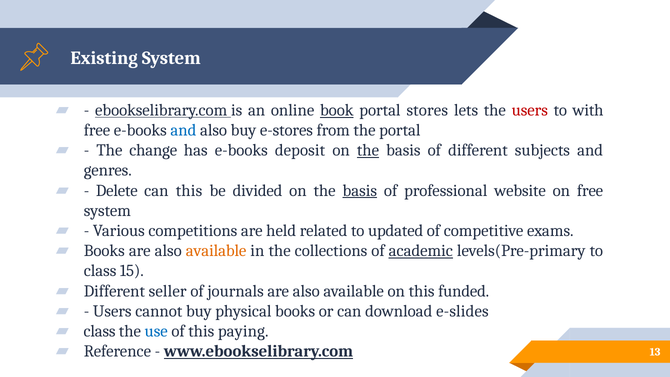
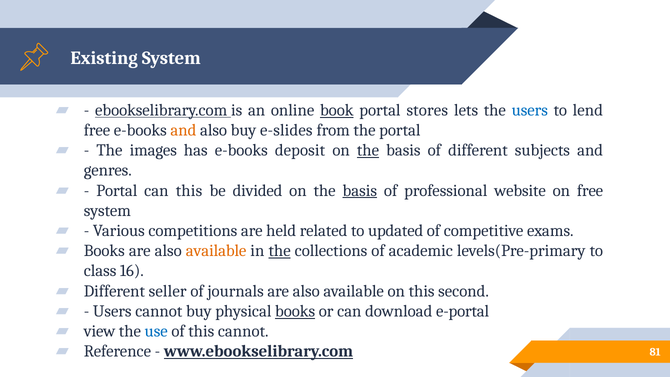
users colour: red -> blue (530, 110)
with: with -> lend (588, 110)
and colour: blue -> orange (183, 130)
e-stores: e-stores -> e-slides (286, 130)
change: change -> images (153, 150)
Delete: Delete -> Portal (117, 190)
the underline: none -> present (280, 251)
academic underline: present -> none (421, 251)
15: 15 -> 16 (132, 271)
funded: funded -> second (464, 291)
books underline: none -> present (295, 311)
e-slides: e-slides -> e-portal (463, 311)
class: class -> view (100, 331)
this paying: paying -> cannot (243, 331)
13: 13 -> 81 (655, 352)
